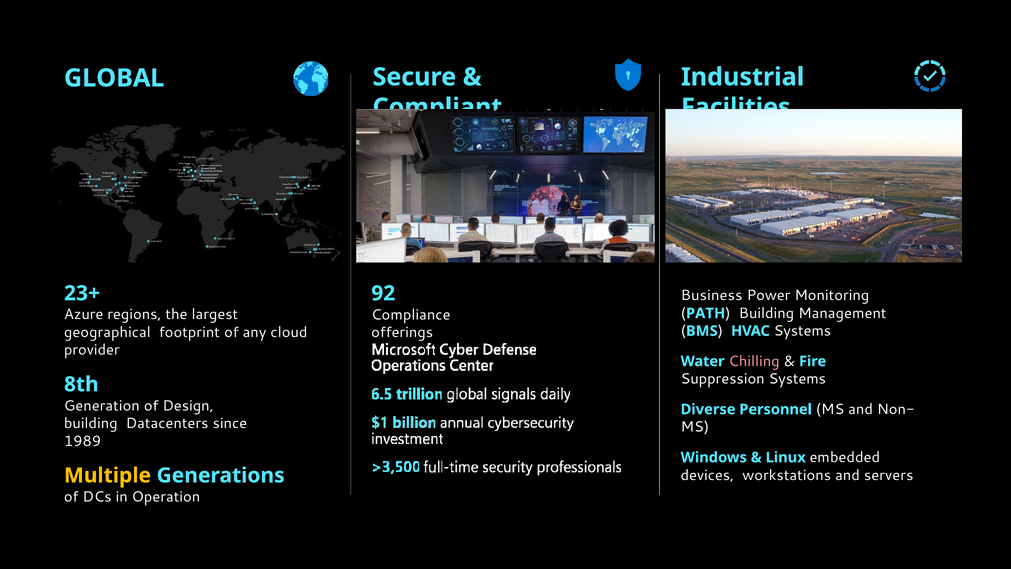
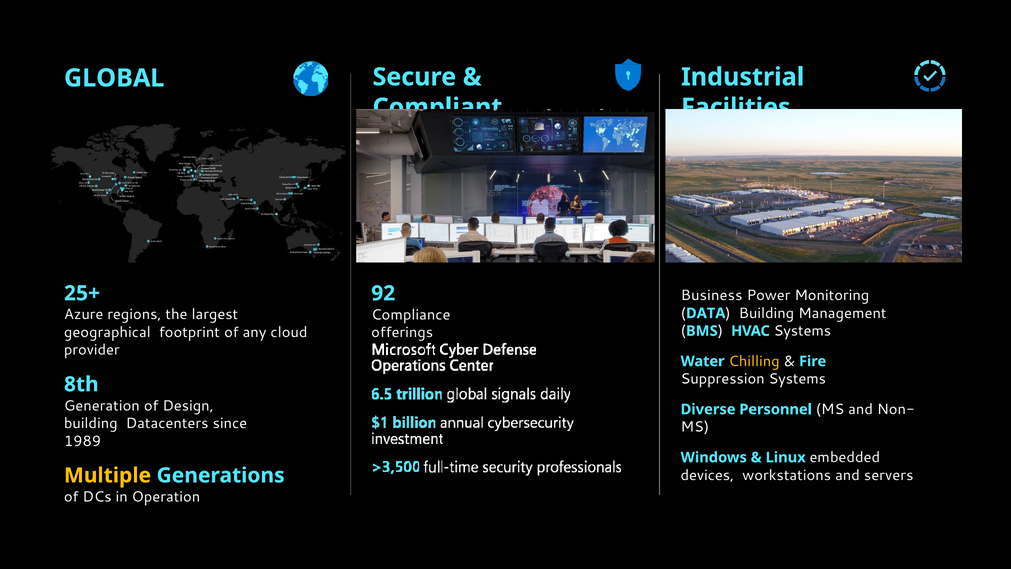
23+: 23+ -> 25+ (82, 293)
PATH: PATH -> DATA (706, 313)
Chilling colour: pink -> yellow (754, 361)
